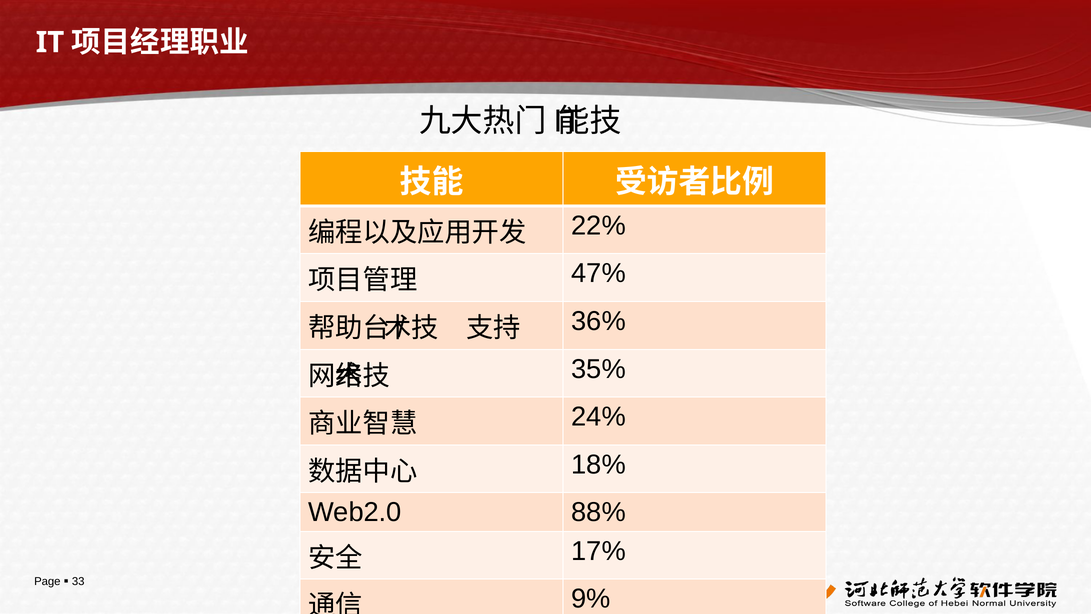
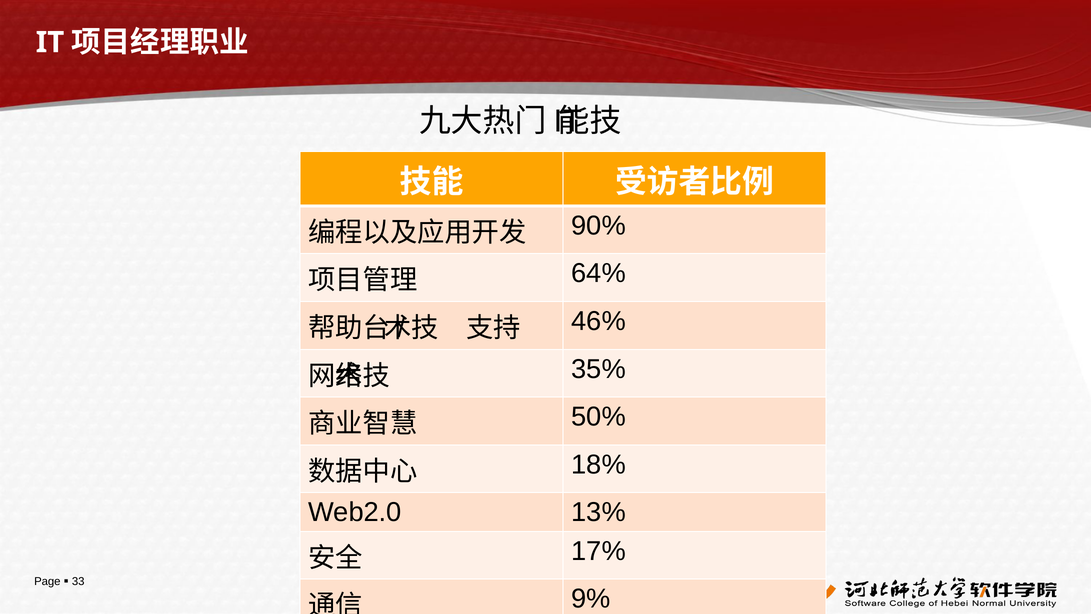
22%: 22% -> 90% (599, 226)
47%: 47% -> 64% (599, 273)
36%: 36% -> 46% (599, 321)
24%: 24% -> 50% (599, 417)
88%: 88% -> 13% (599, 512)
